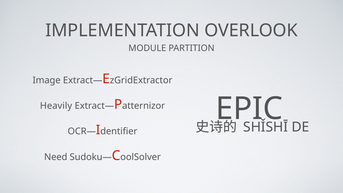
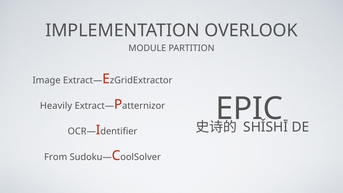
Need: Need -> From (56, 157)
